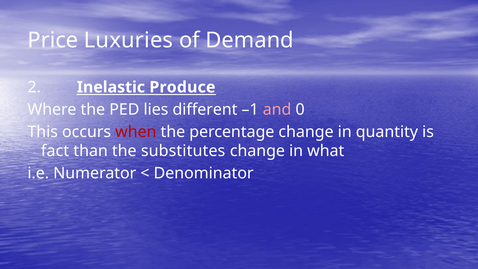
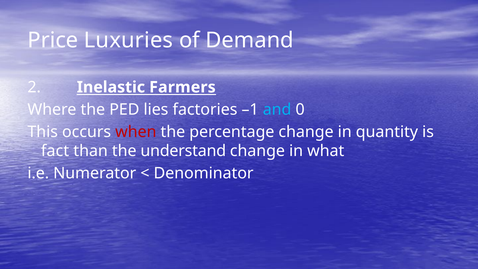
Produce: Produce -> Farmers (182, 87)
different: different -> factories (205, 109)
and colour: pink -> light blue (277, 109)
substitutes: substitutes -> understand (183, 151)
